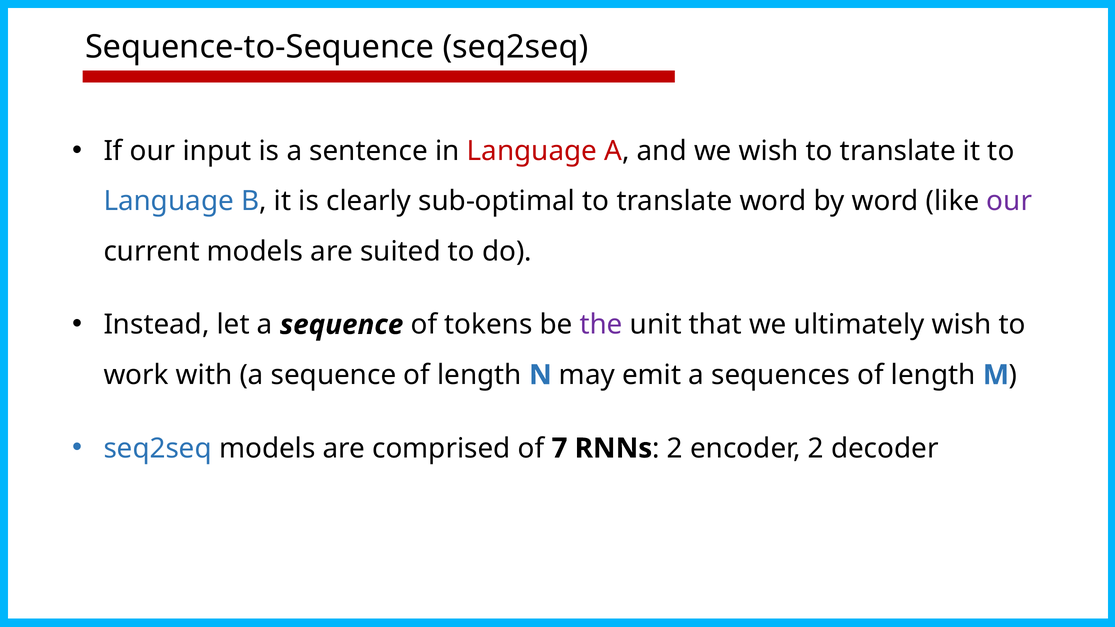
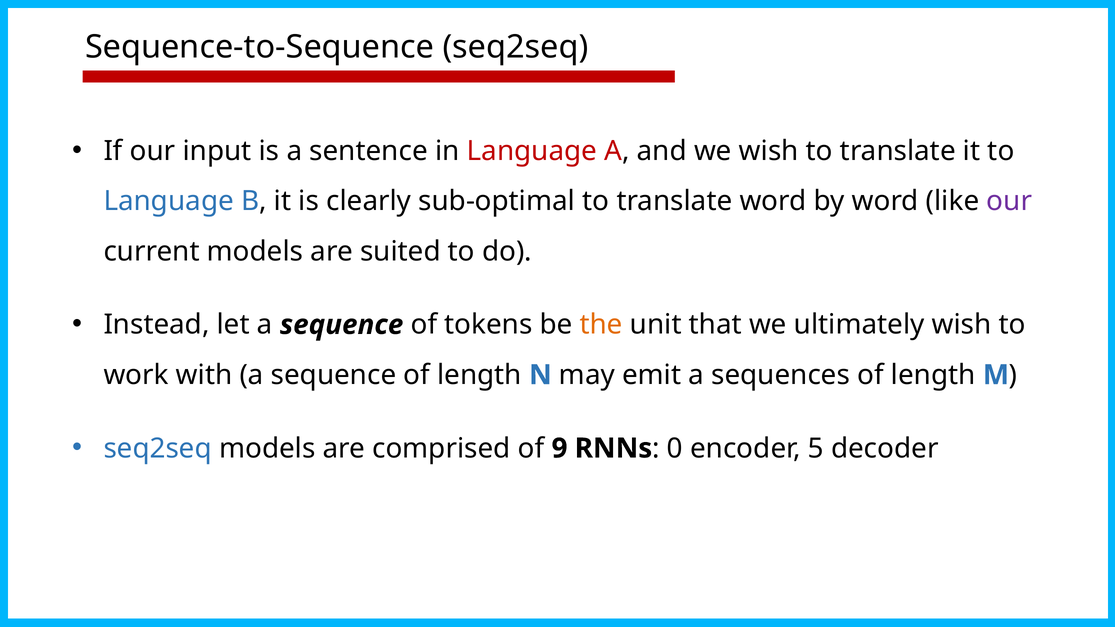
the colour: purple -> orange (601, 325)
7: 7 -> 9 (560, 448)
2: 2 -> 0 (675, 448)
encoder 2: 2 -> 5 (816, 448)
